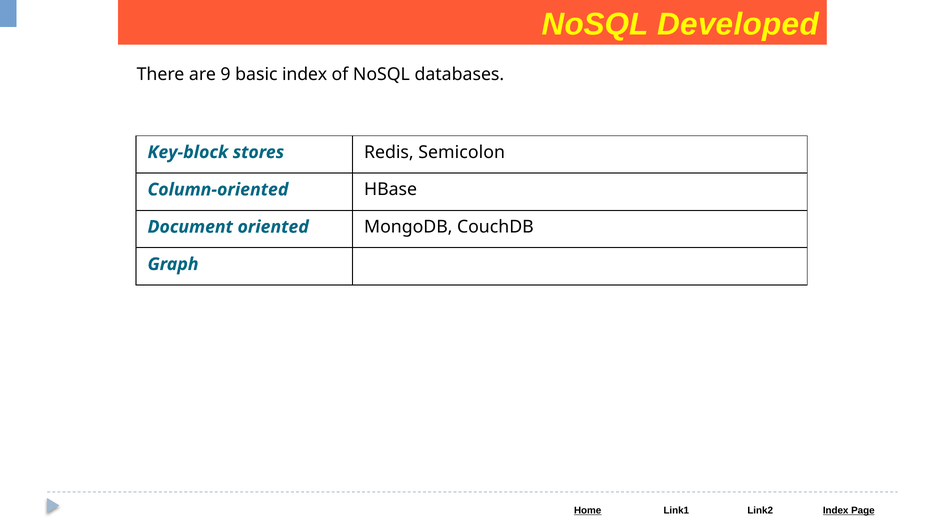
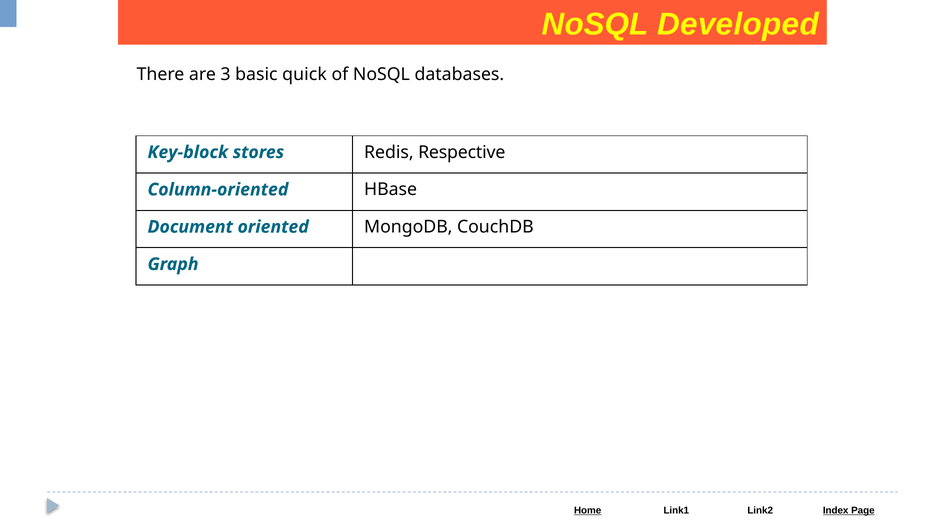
9: 9 -> 3 (225, 74)
basic index: index -> quick (305, 74)
Semicolon: Semicolon -> Respective (462, 152)
